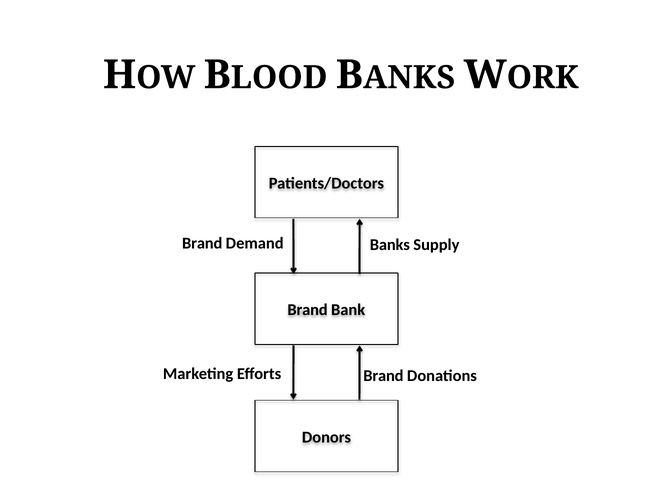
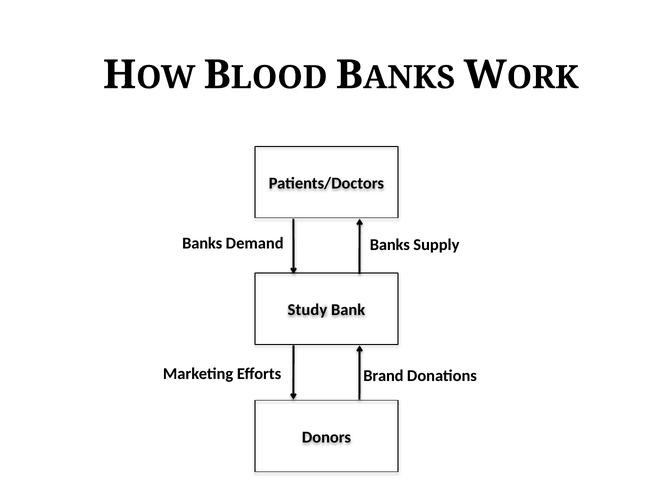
Brand: Brand -> Banks (202, 243)
Brand: Brand -> Study (307, 310)
